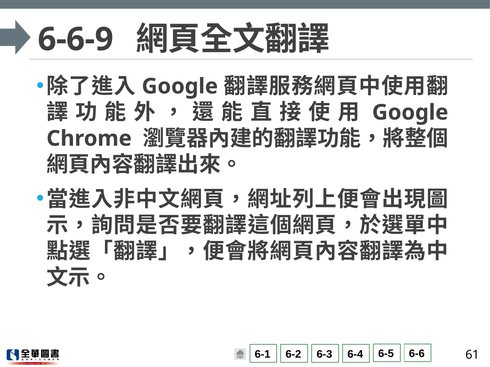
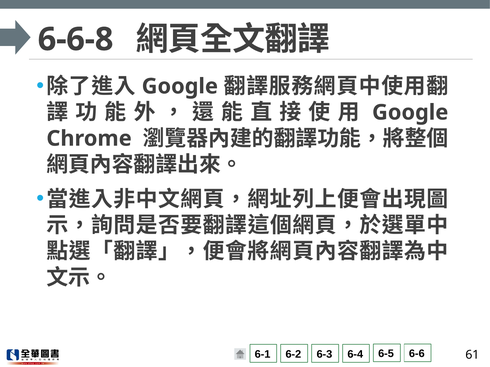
6-6-9: 6-6-9 -> 6-6-8 (76, 39)
